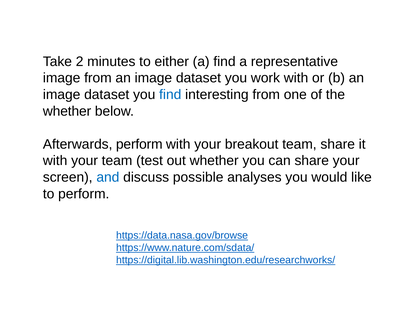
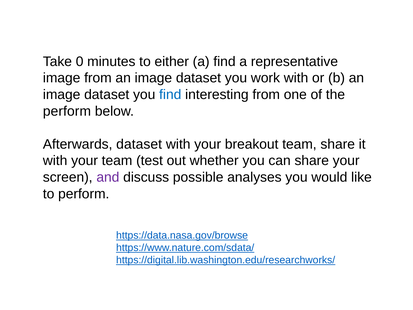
2: 2 -> 0 (80, 61)
whether: whether -> perform (67, 111)
Afterwards perform: perform -> dataset (139, 144)
and colour: blue -> purple (108, 177)
